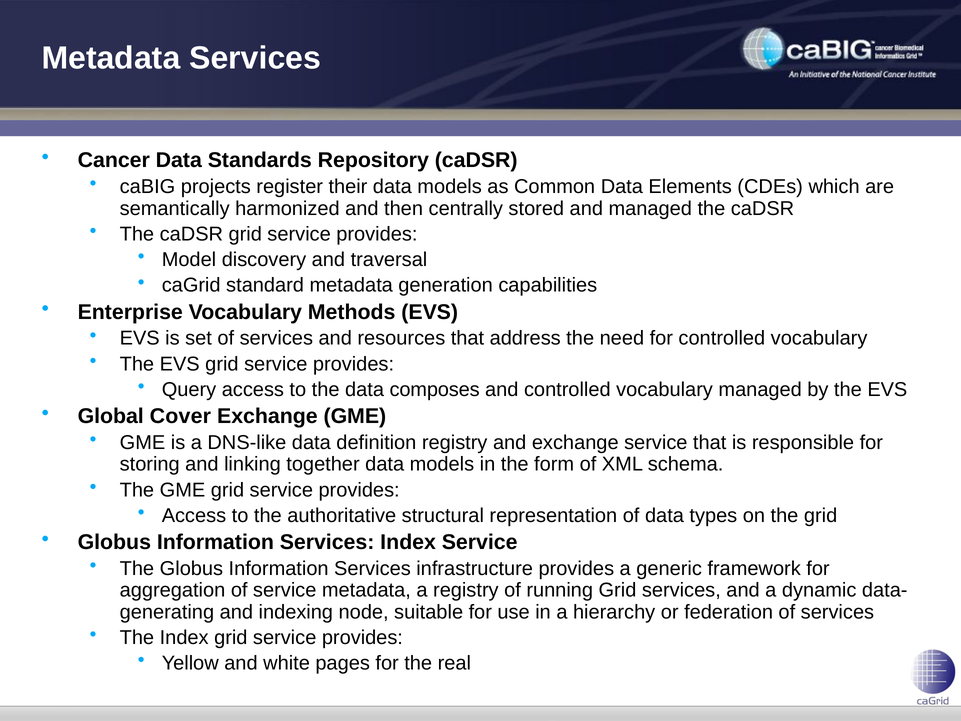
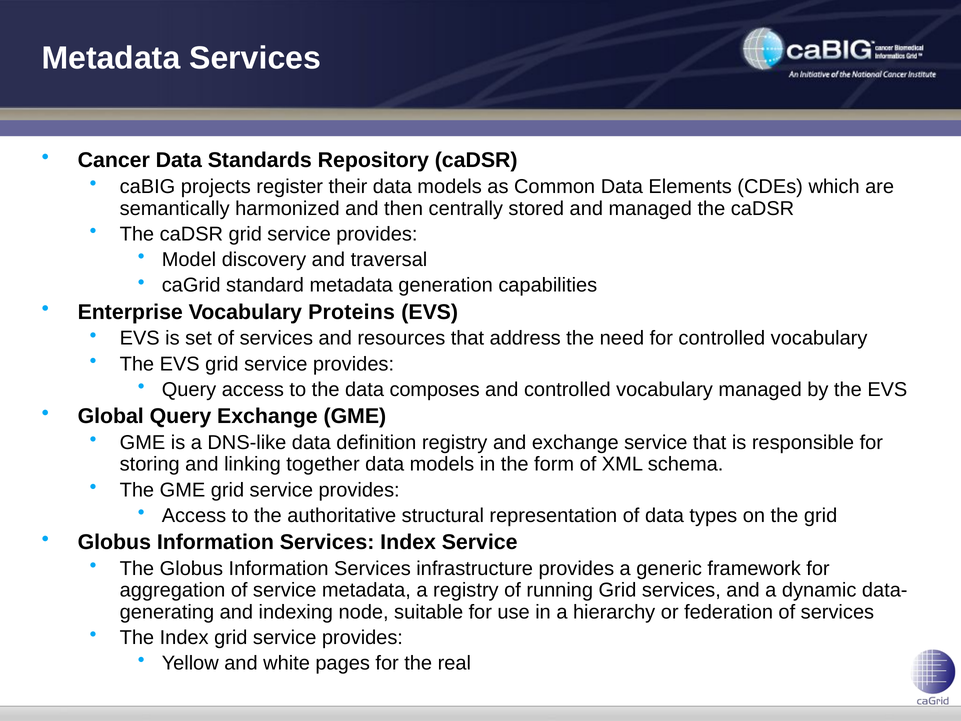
Methods: Methods -> Proteins (352, 312)
Global Cover: Cover -> Query (180, 416)
